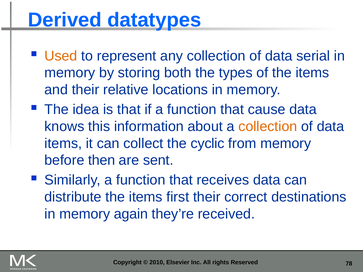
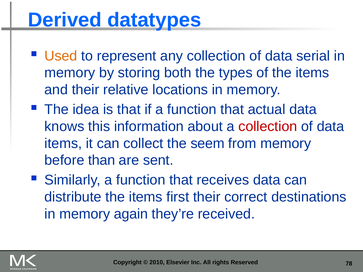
cause: cause -> actual (267, 110)
collection colour: orange -> red (268, 127)
cyclic: cyclic -> seem (208, 144)
then: then -> than (102, 160)
